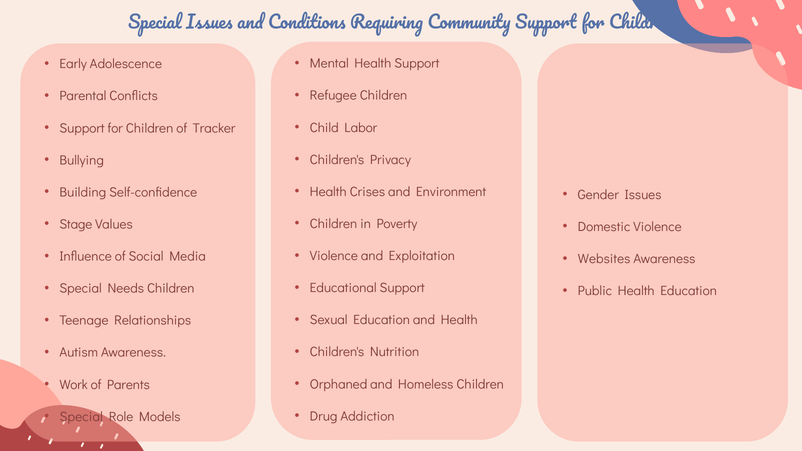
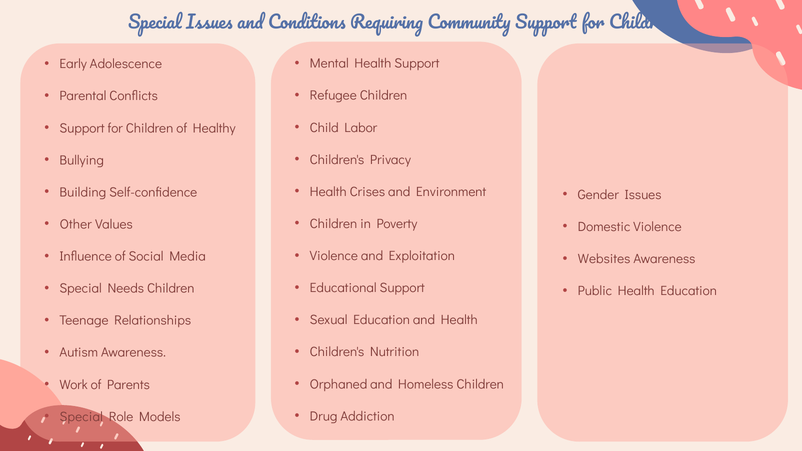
Tracker: Tracker -> Healthy (214, 128)
Stage: Stage -> Other (76, 224)
